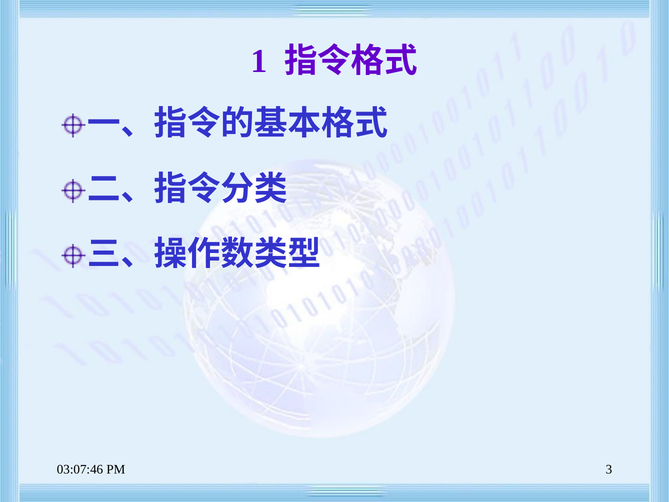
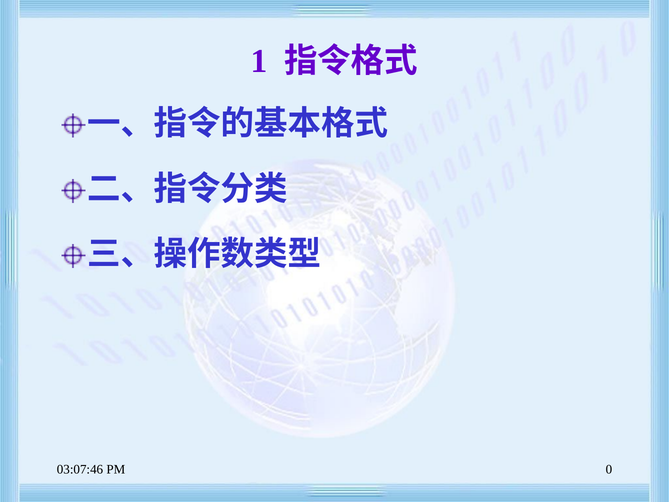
3: 3 -> 0 (609, 469)
